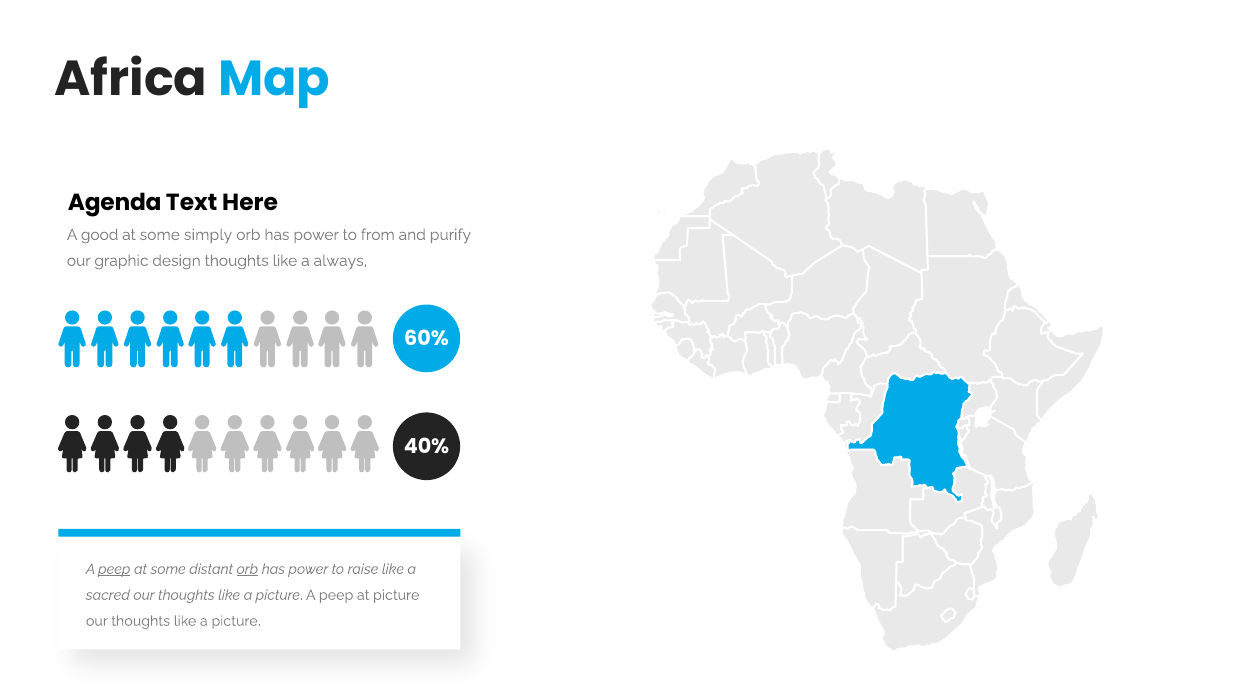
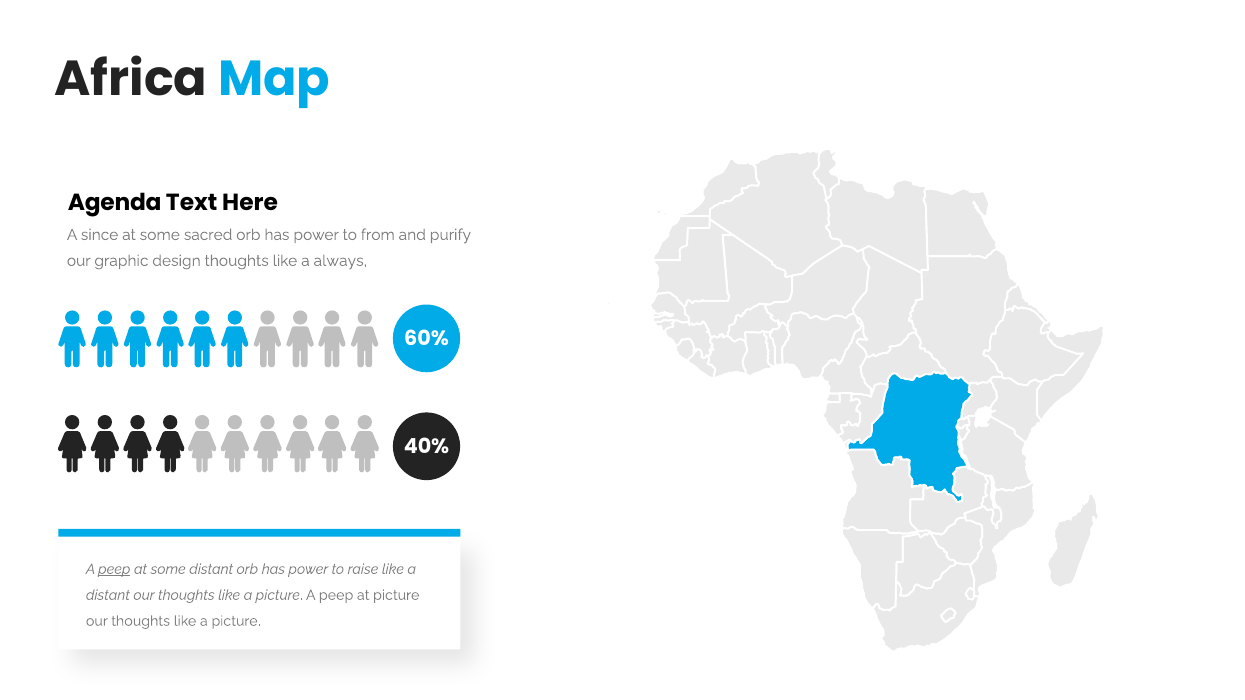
good: good -> since (100, 235)
simply: simply -> sacred (208, 235)
orb underline: present -> none (247, 569)
sacred: sacred -> distant (108, 595)
